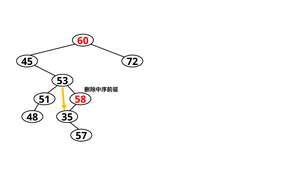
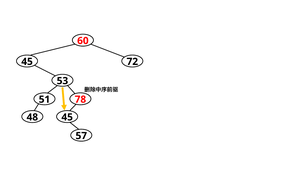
58: 58 -> 78 (80, 99)
48 35: 35 -> 45 (67, 117)
